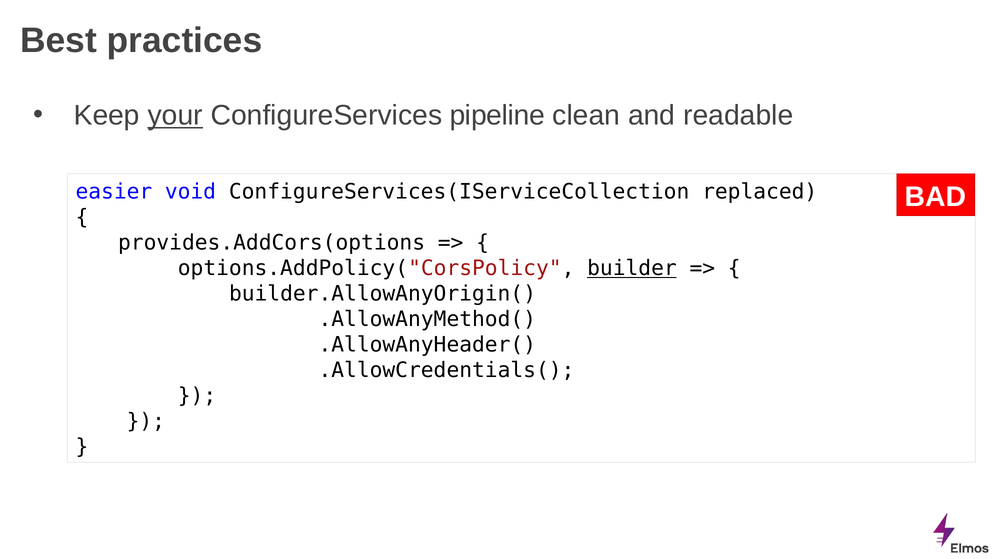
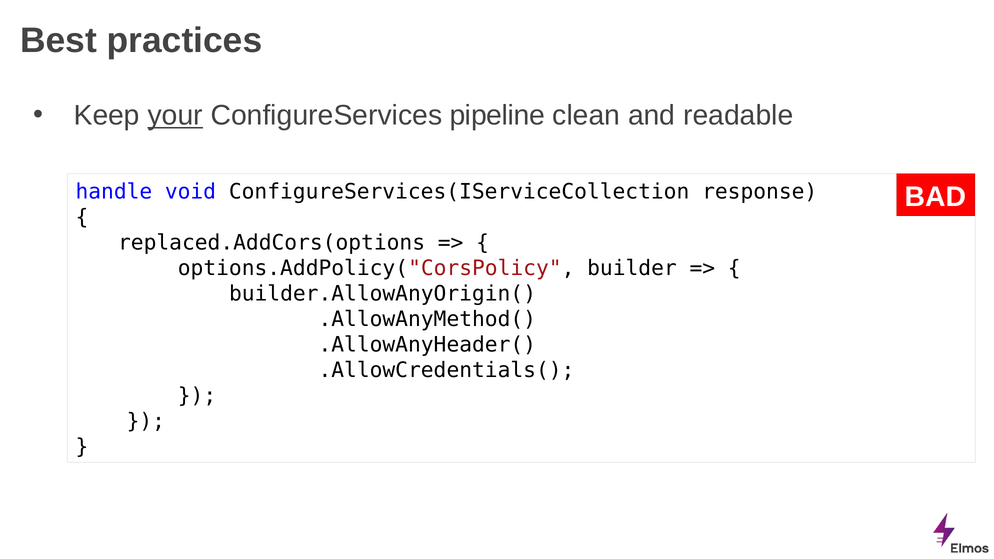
easier: easier -> handle (114, 192)
replaced: replaced -> response (760, 192)
provides.AddCors(options: provides.AddCors(options -> replaced.AddCors(options (272, 243)
builder underline: present -> none (632, 269)
